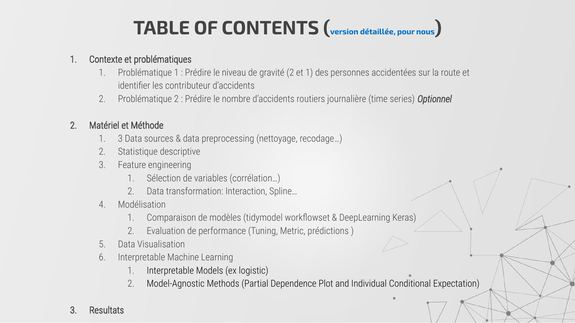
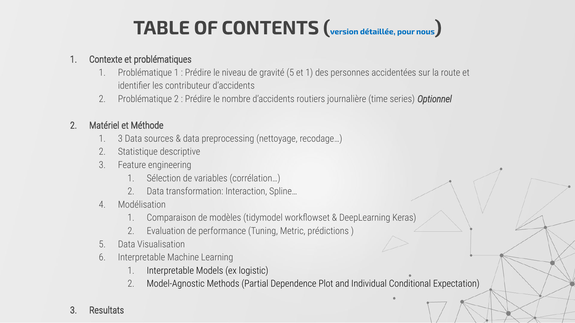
gravité 2: 2 -> 5 (290, 73)
